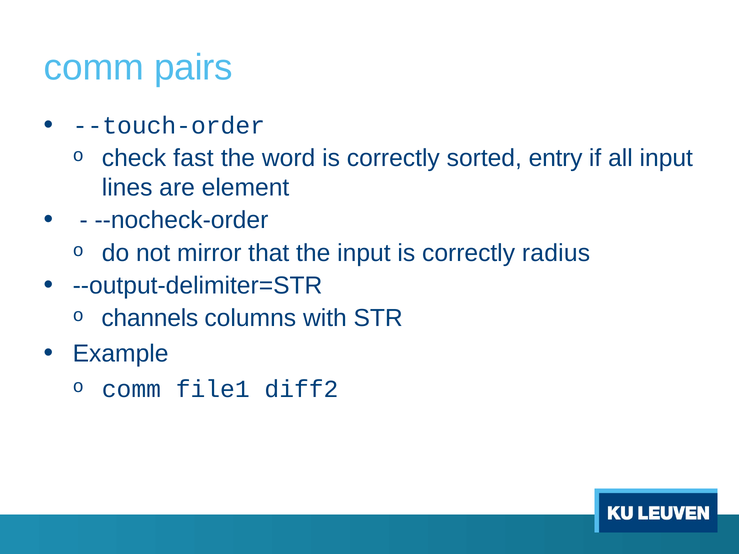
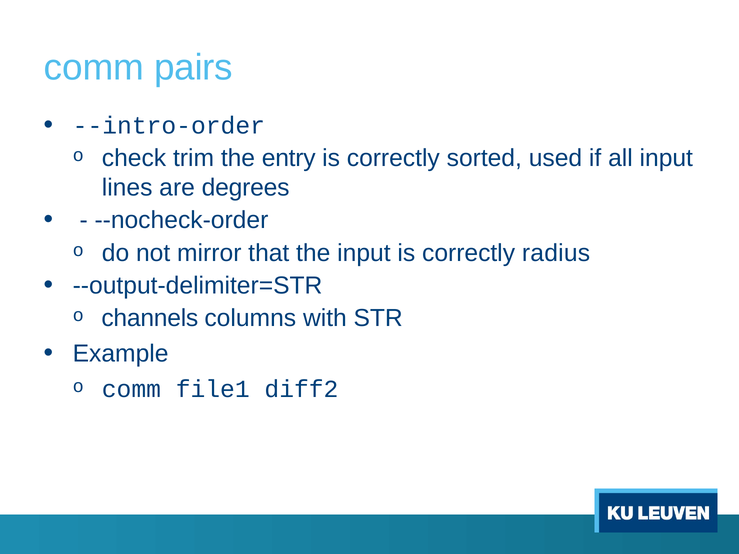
--touch-order: --touch-order -> --intro-order (169, 126)
fast: fast -> trim (194, 158)
word: word -> entry (289, 158)
entry: entry -> used (555, 158)
element: element -> degrees (246, 188)
